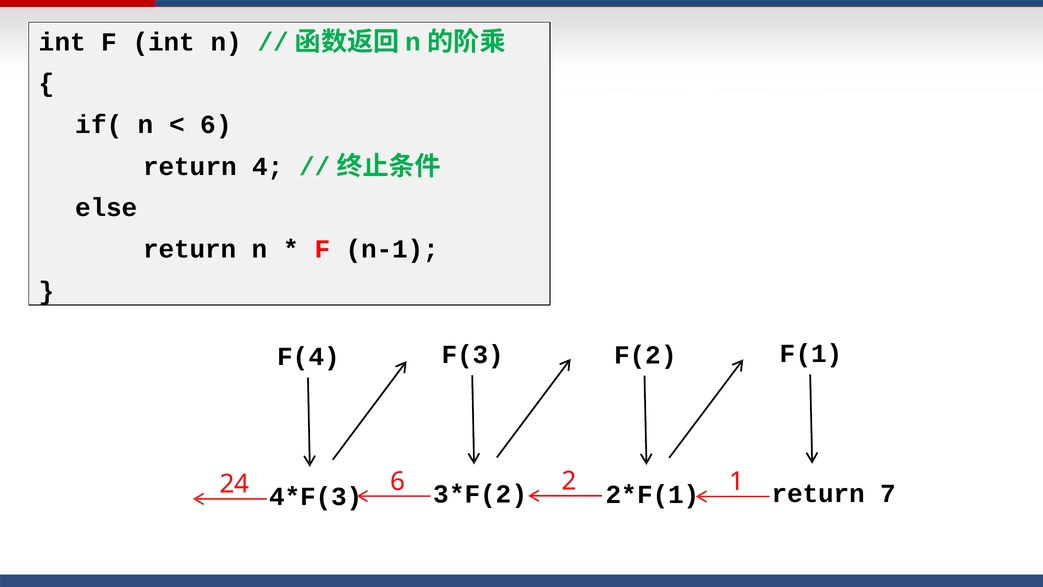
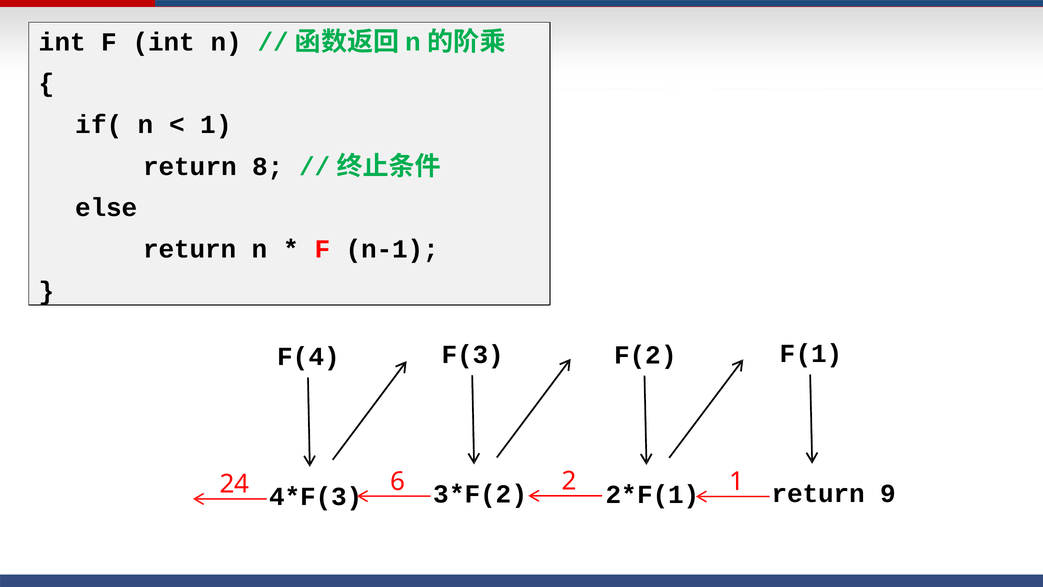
6: 6 -> 1 (216, 125)
4: 4 -> 8 (268, 167)
7: 7 -> 9 (888, 493)
